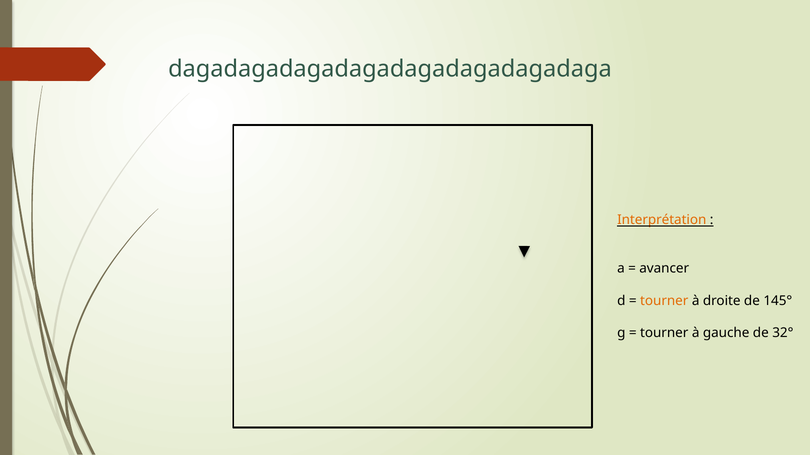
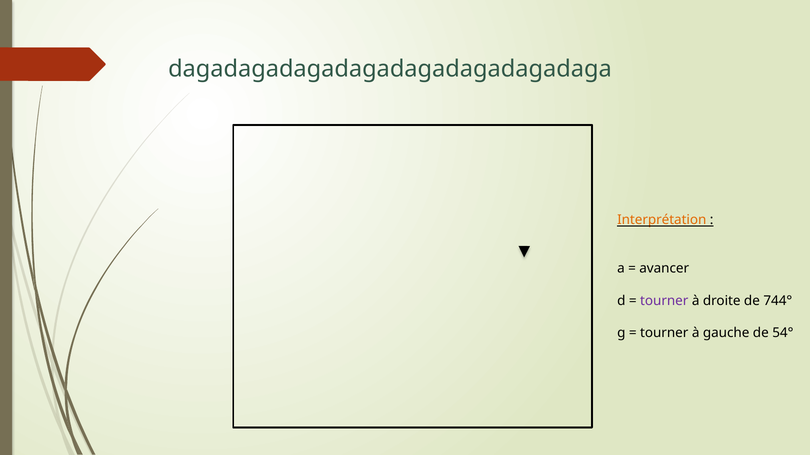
tourner colour: orange -> purple (664, 301)
145°: 145° -> 744° (778, 301)
32°: 32° -> 54° (783, 333)
